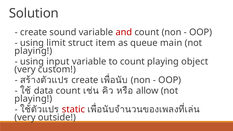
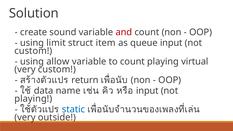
queue main: main -> input (171, 43)
playing: playing -> custom (33, 51)
input: input -> allow (58, 62)
object: object -> virtual (195, 62)
create: create -> return (85, 80)
data count: count -> name (68, 91)
allow: allow -> input (147, 91)
static colour: red -> blue (73, 109)
